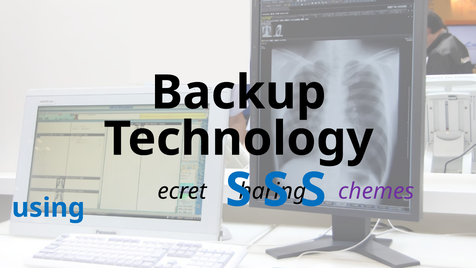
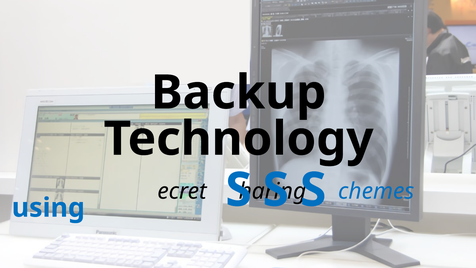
chemes colour: purple -> blue (376, 191)
